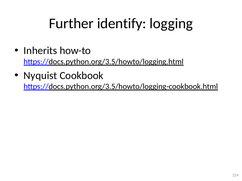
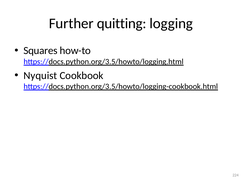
identify: identify -> quitting (122, 23)
Inherits: Inherits -> Squares (40, 51)
